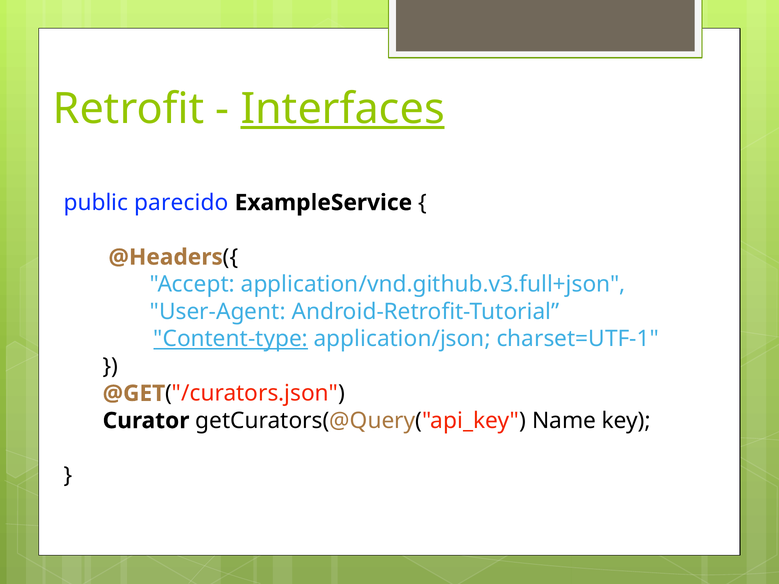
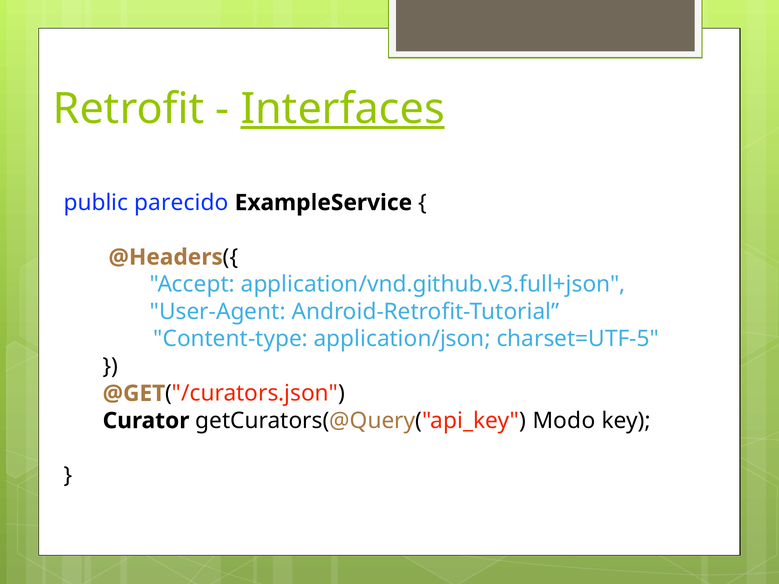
Content-type underline: present -> none (231, 339)
charset=UTF-1: charset=UTF-1 -> charset=UTF-5 (578, 339)
Name: Name -> Modo (564, 421)
